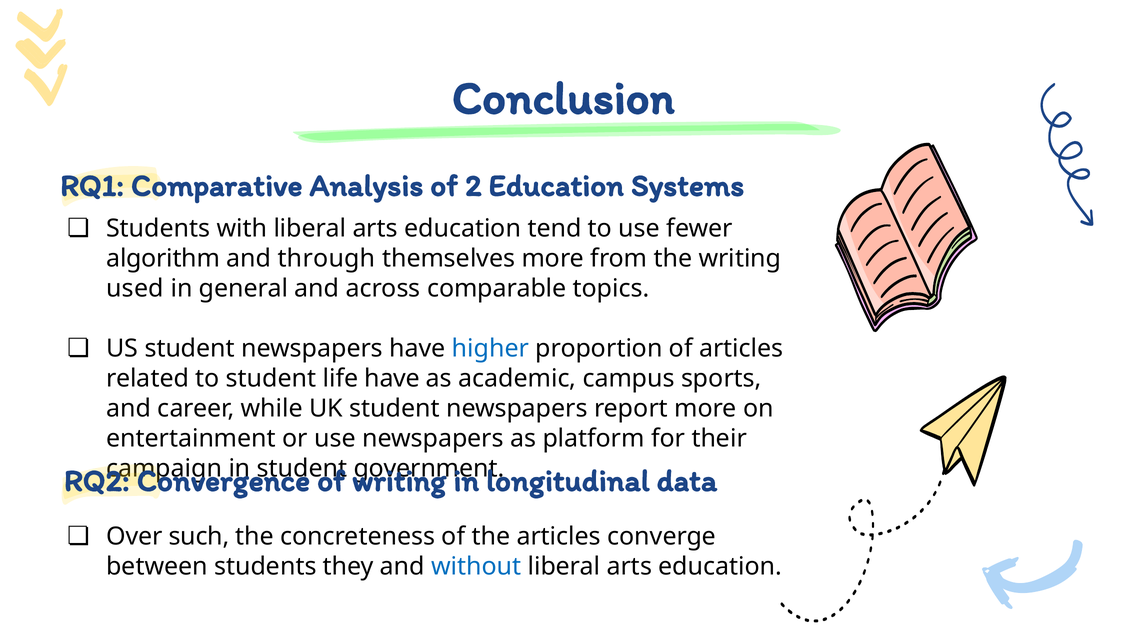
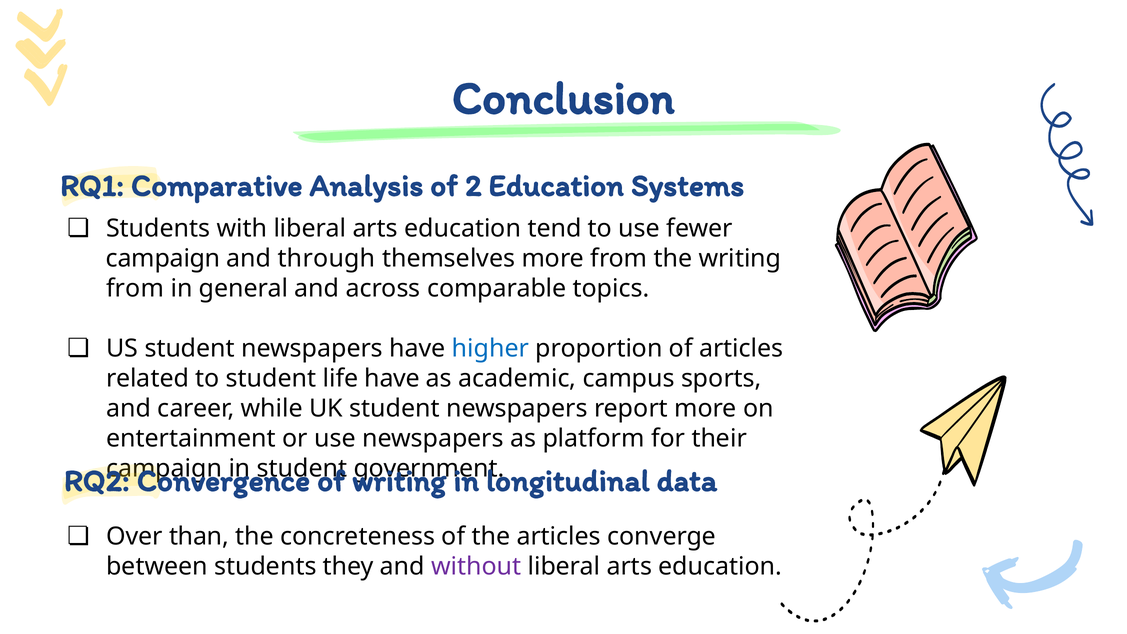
algorithm: algorithm -> campaign (163, 258)
used: used -> from (135, 288)
such: such -> than (199, 536)
without colour: blue -> purple (476, 566)
